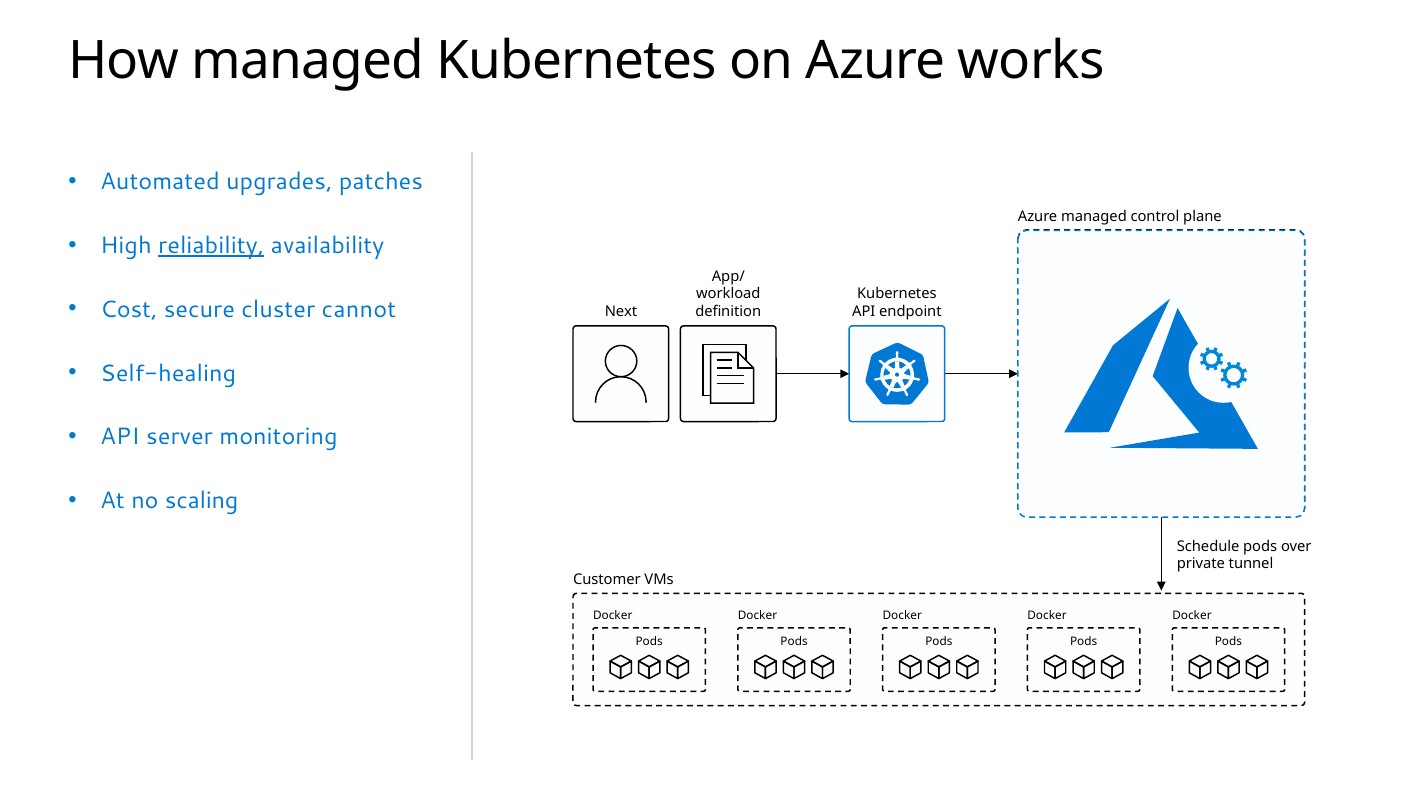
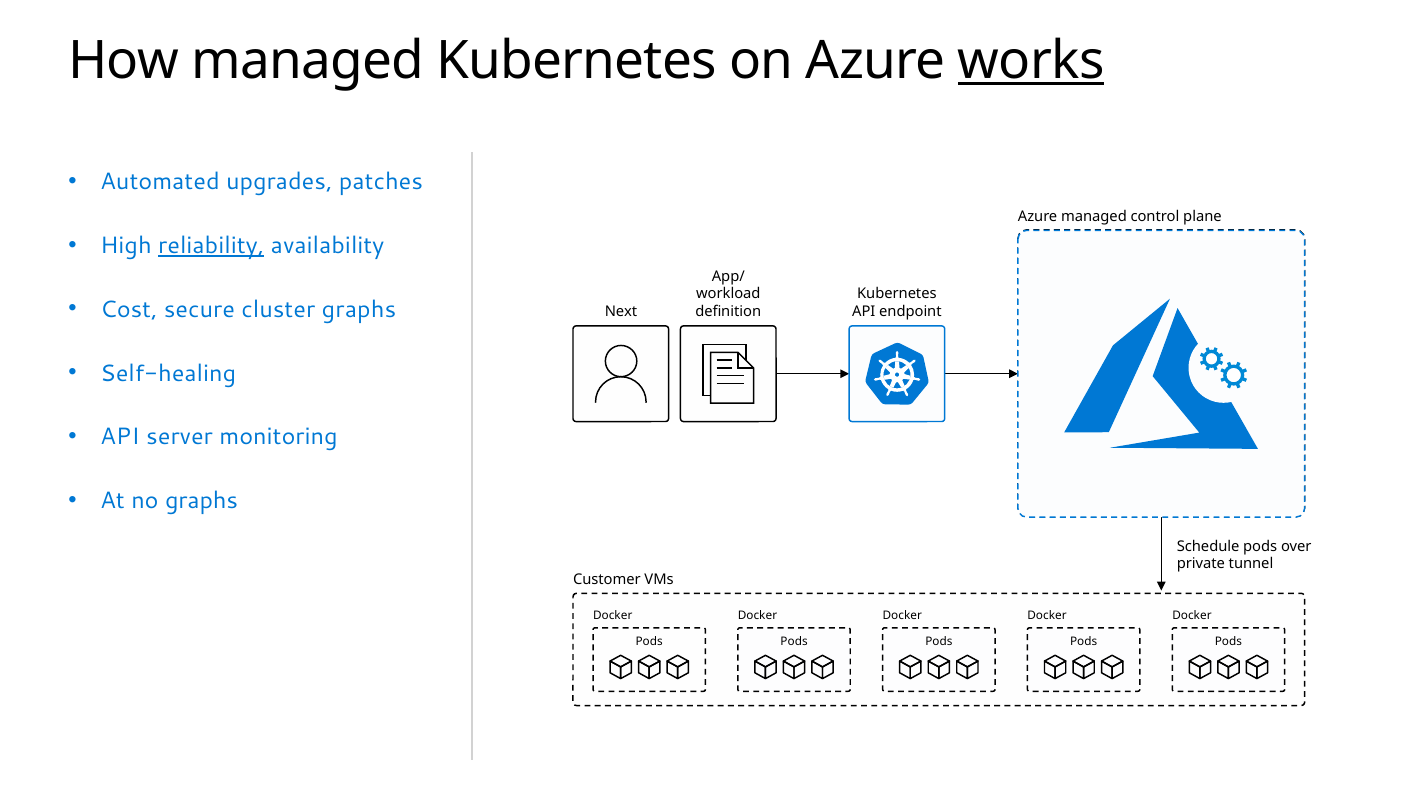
works underline: none -> present (1031, 61)
cluster cannot: cannot -> graphs (359, 309)
no scaling: scaling -> graphs (202, 501)
